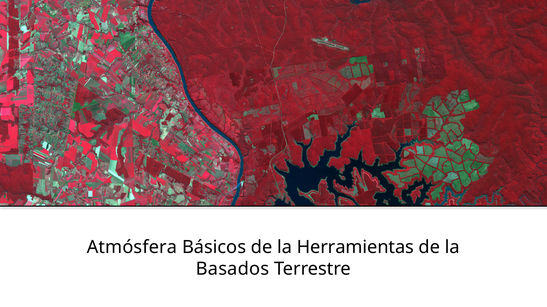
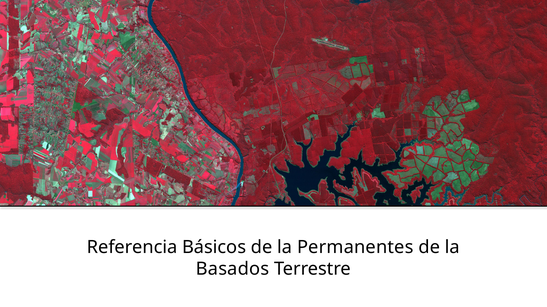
Atmósfera: Atmósfera -> Referencia (132, 248)
Herramientas: Herramientas -> Permanentes (355, 248)
